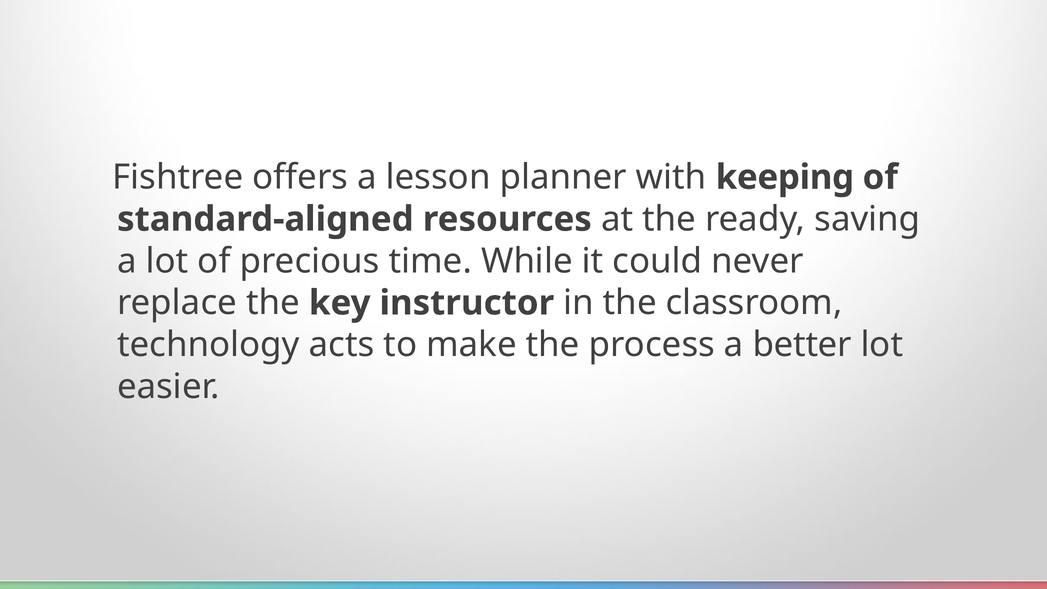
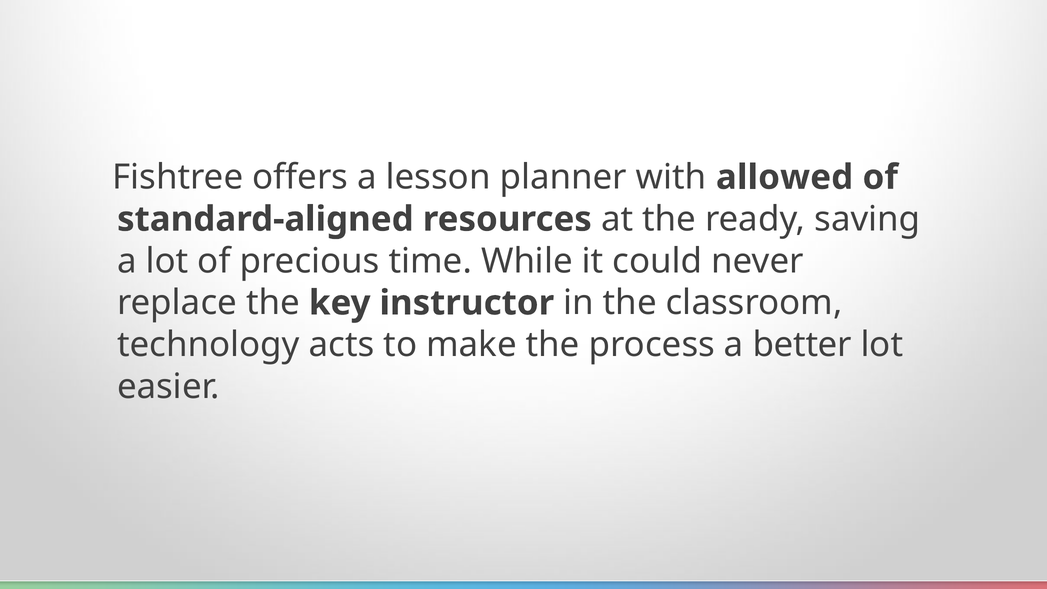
keeping: keeping -> allowed (785, 177)
